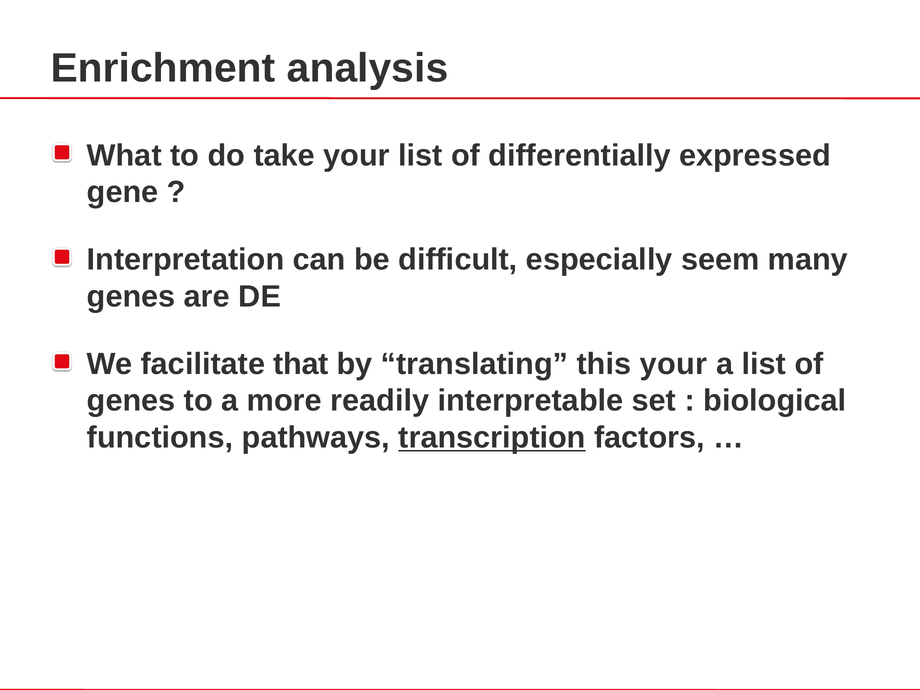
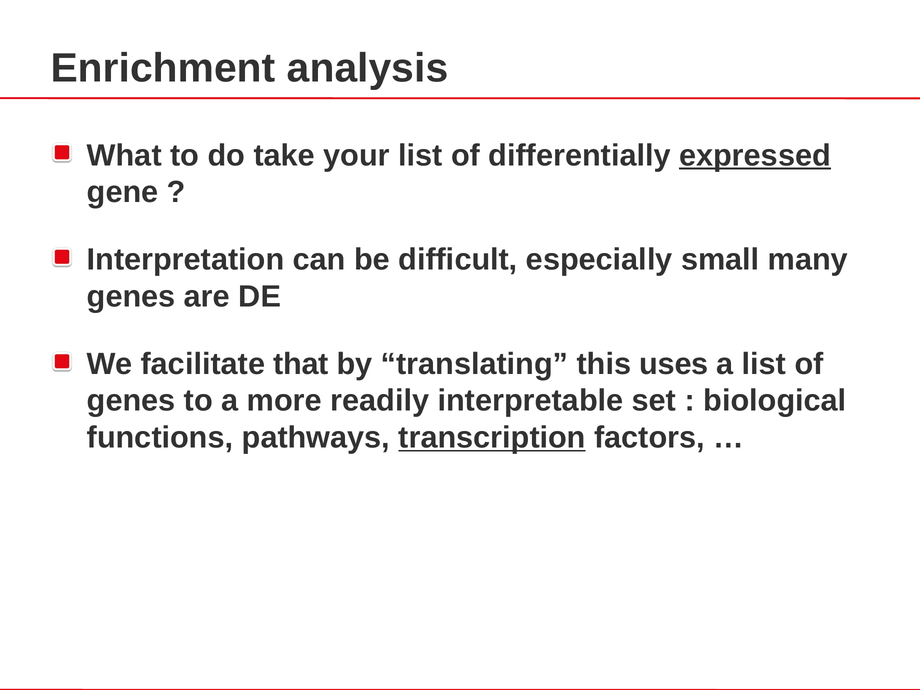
expressed underline: none -> present (755, 155)
seem: seem -> small (720, 260)
this your: your -> uses (674, 364)
